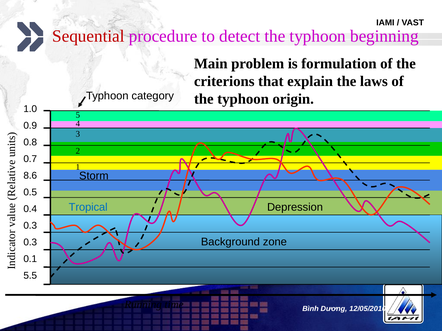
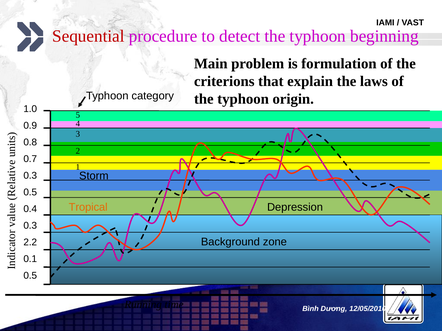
8.6: 8.6 -> 0.3 (30, 176)
Tropical colour: blue -> orange (88, 207)
0.3: 0.3 -> 2.2 (30, 243)
5.5: 5.5 -> 0.5 (30, 276)
